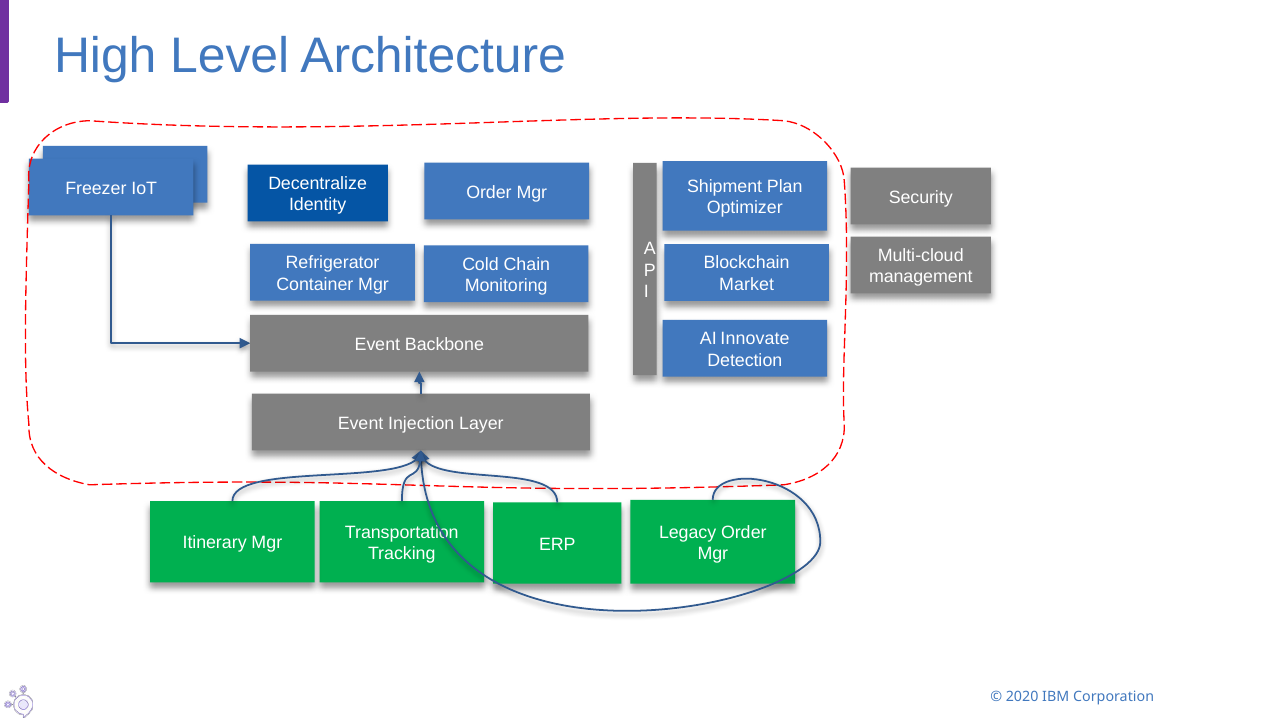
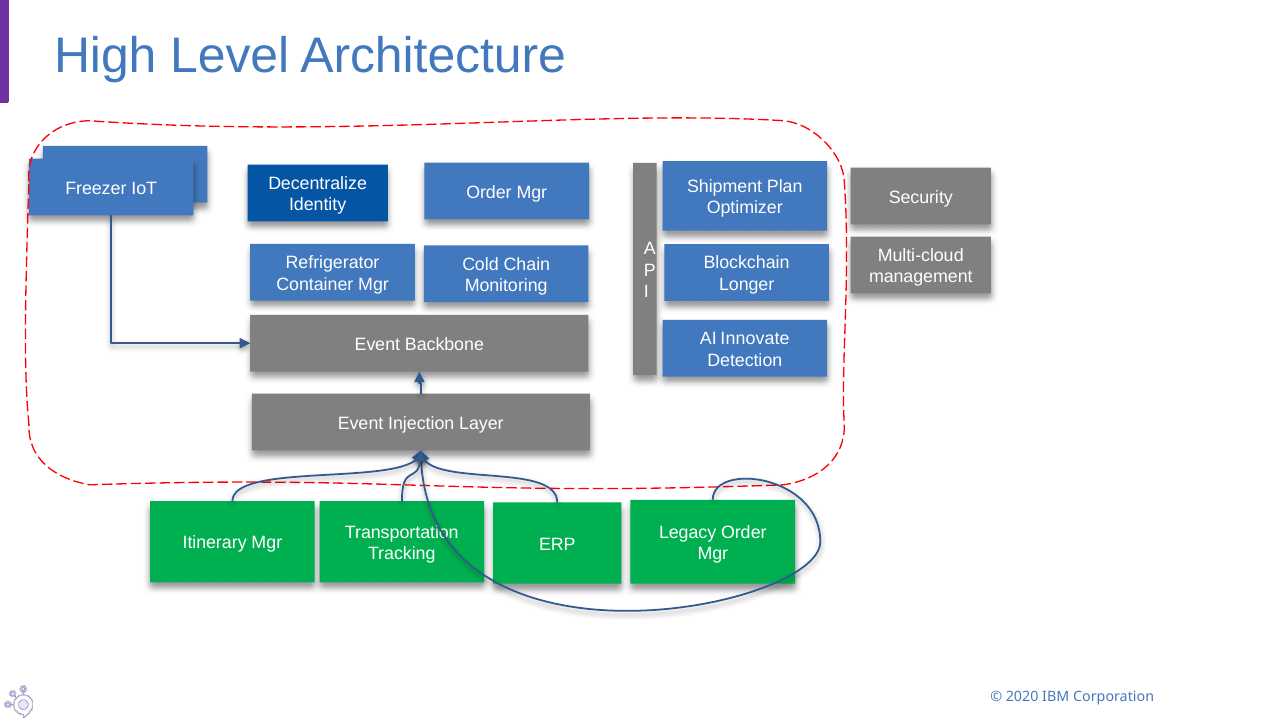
Market: Market -> Longer (747, 284)
